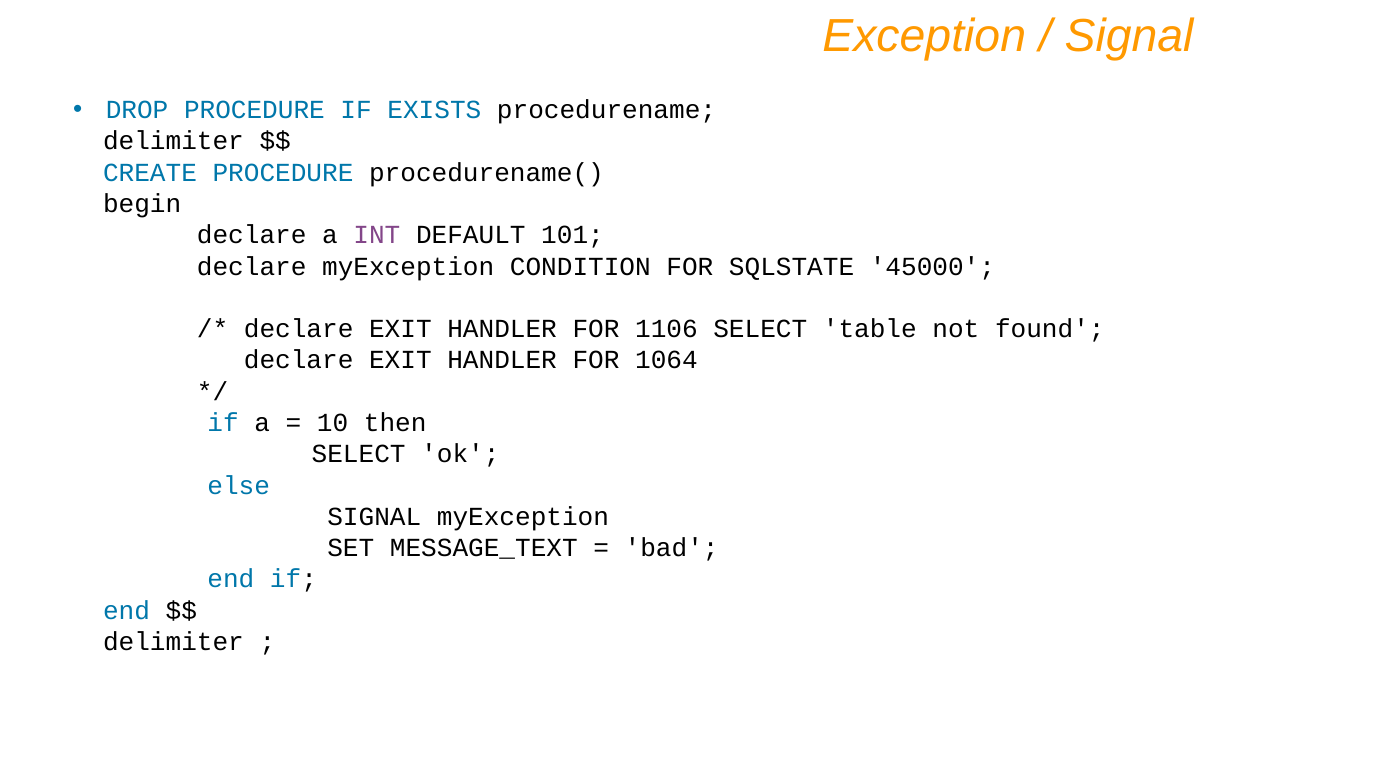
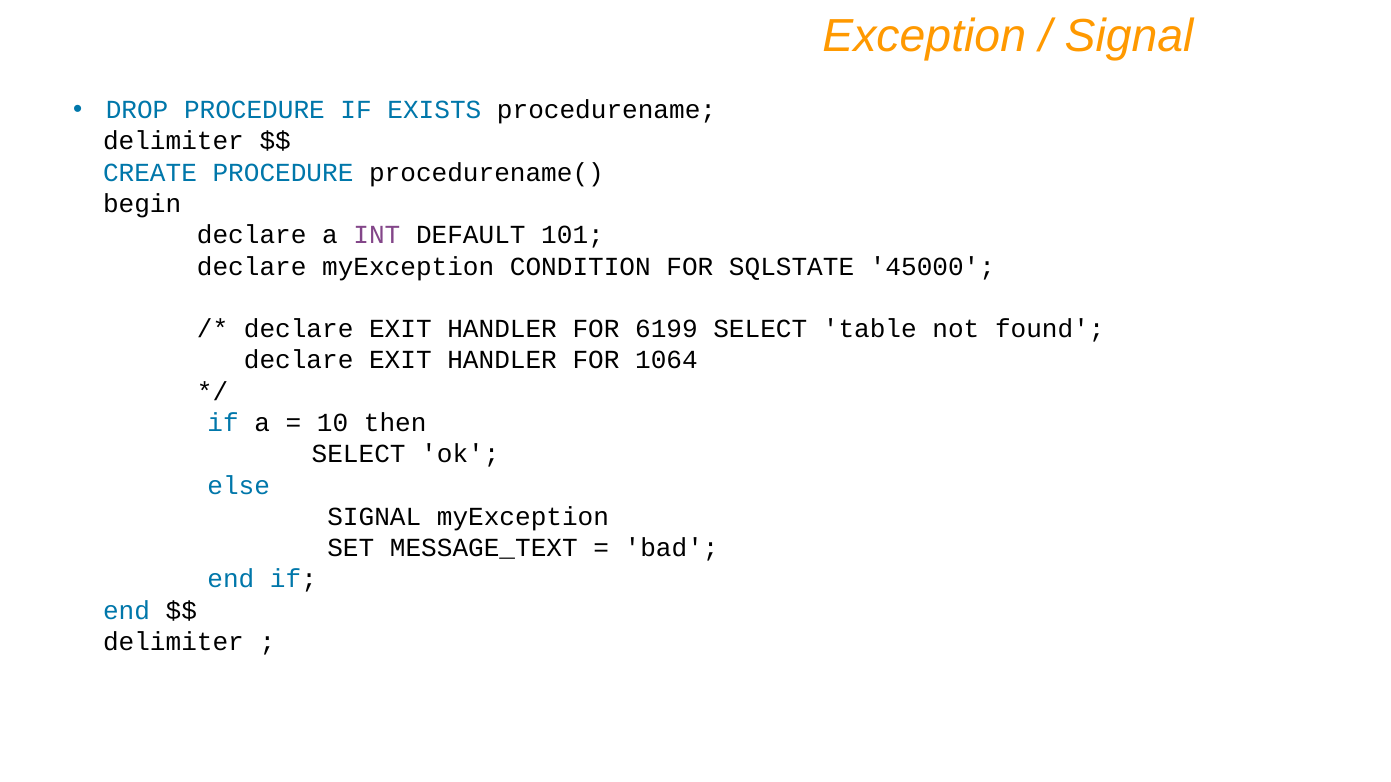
1106: 1106 -> 6199 (666, 329)
